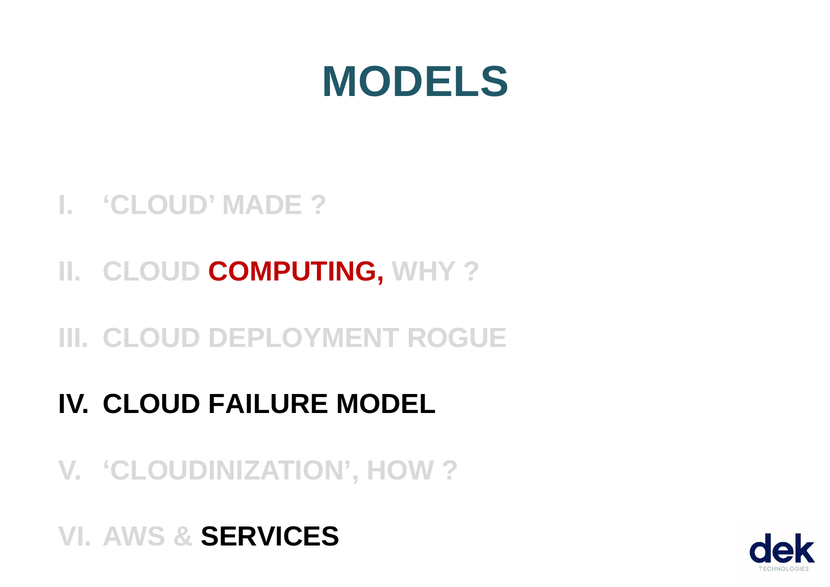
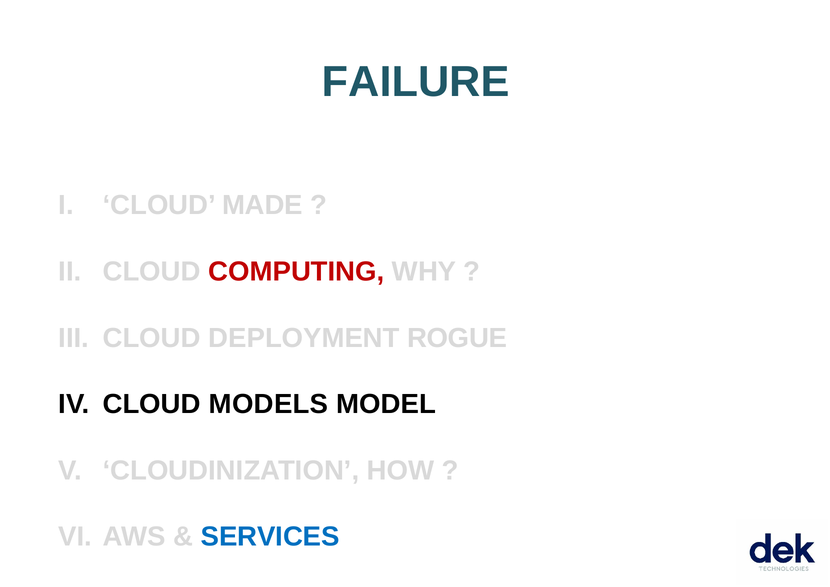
MODELS: MODELS -> FAILURE (416, 82)
FAILURE: FAILURE -> MODELS (268, 404)
SERVICES colour: black -> blue (270, 537)
